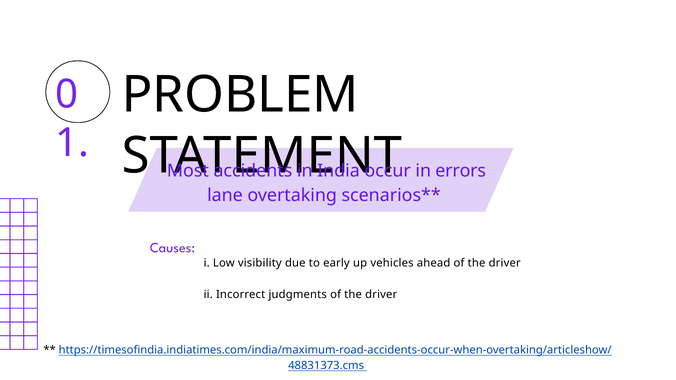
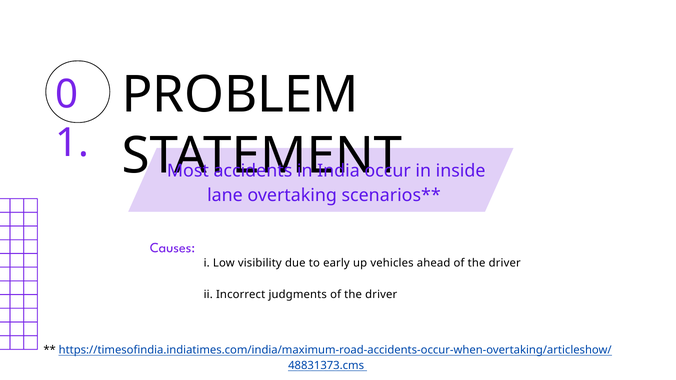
errors: errors -> inside (461, 171)
